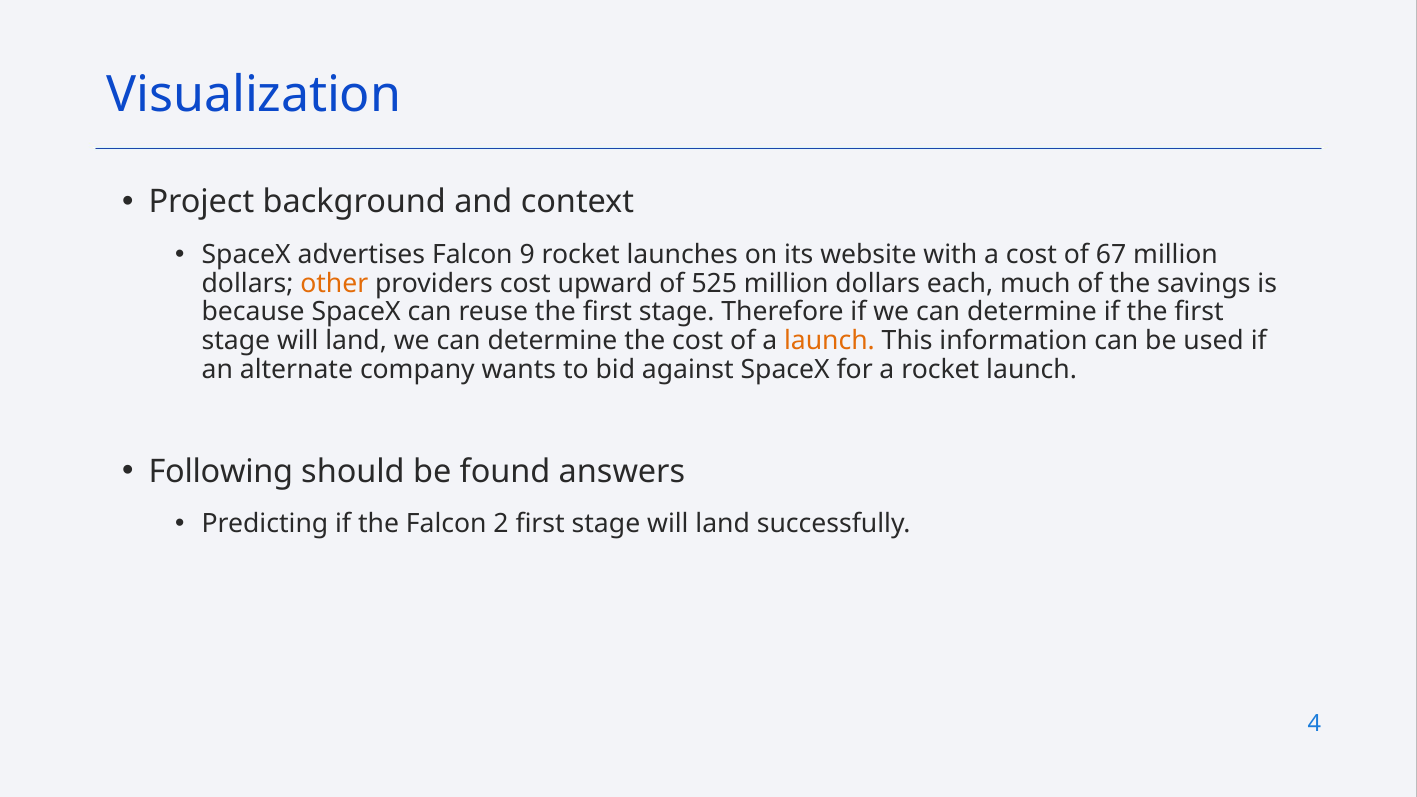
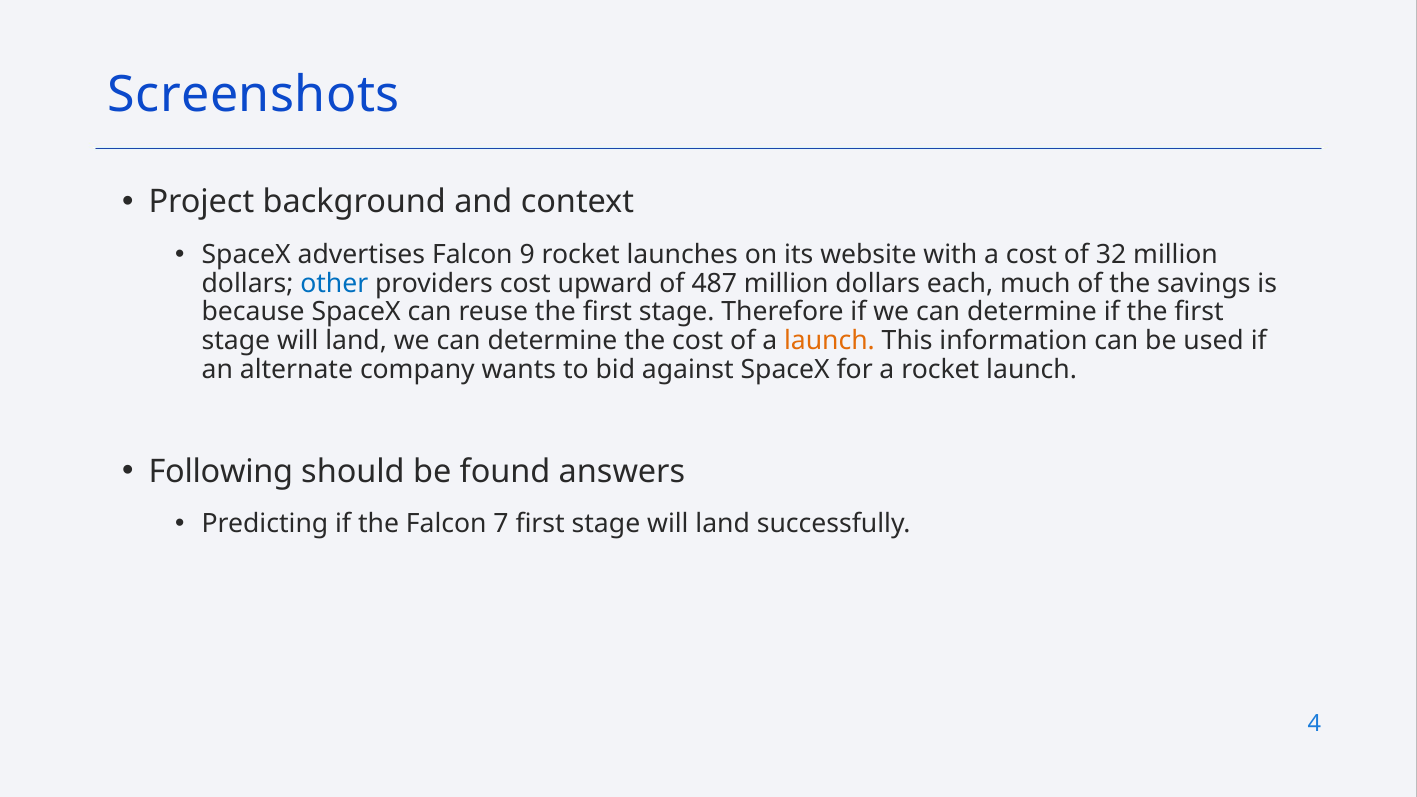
Visualization: Visualization -> Screenshots (254, 95)
67: 67 -> 32 (1111, 255)
other colour: orange -> blue (334, 283)
525: 525 -> 487 (714, 283)
2: 2 -> 7 (501, 524)
